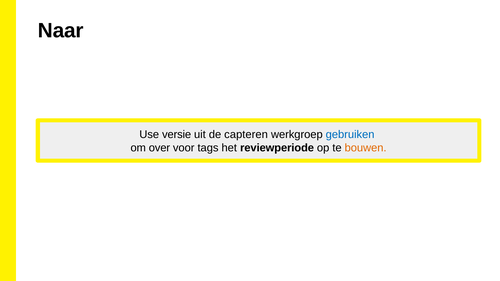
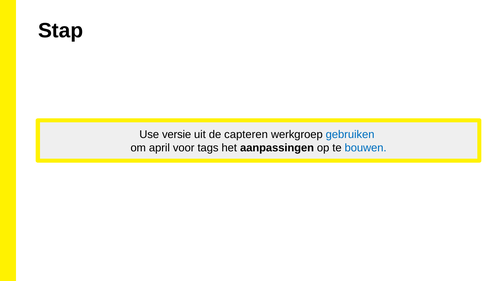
Naar: Naar -> Stap (61, 31)
over: over -> april (159, 148)
reviewperiode: reviewperiode -> aanpassingen (277, 148)
bouwen colour: orange -> blue (366, 148)
